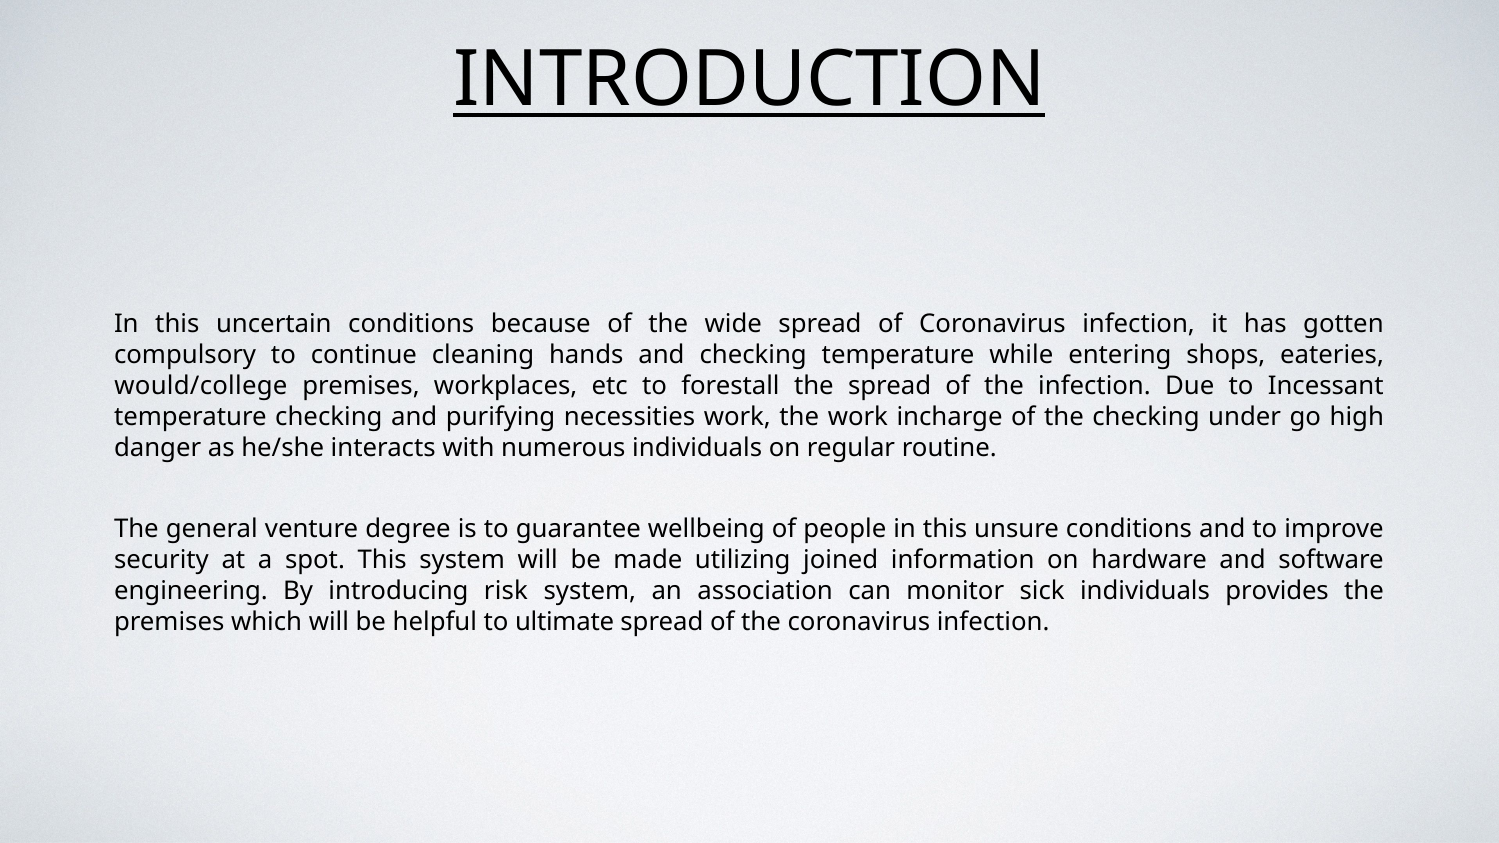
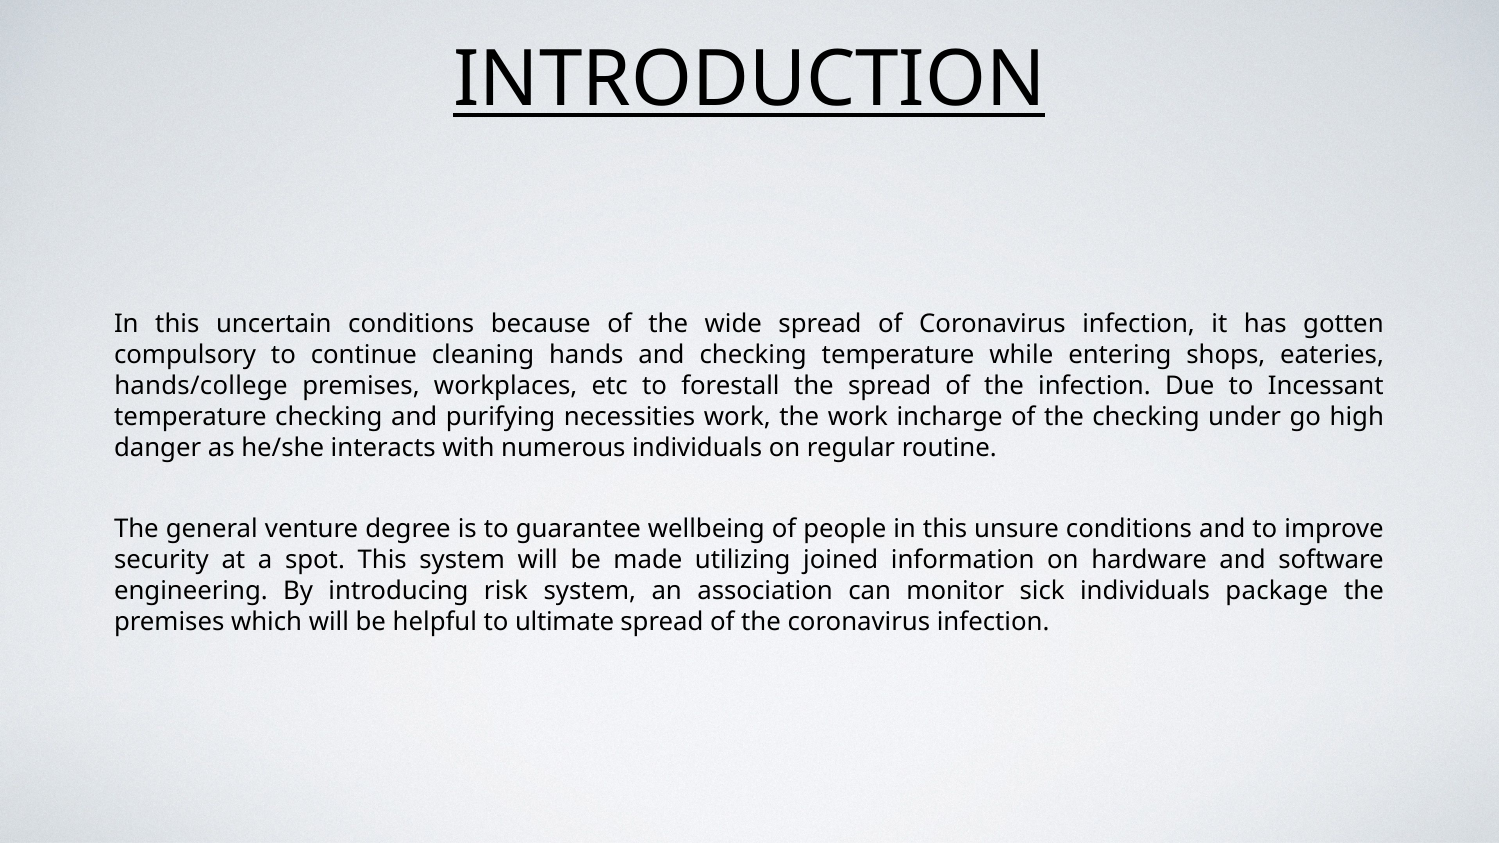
would/college: would/college -> hands/college (201, 386)
provides: provides -> package (1277, 591)
